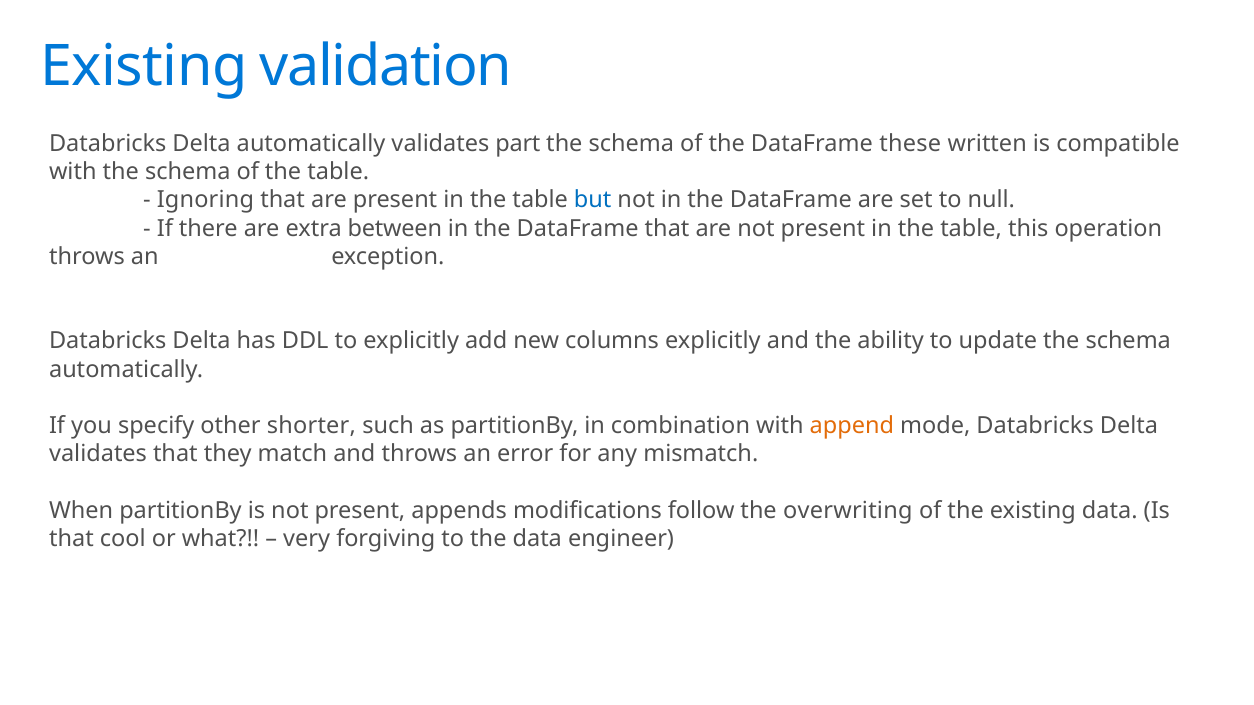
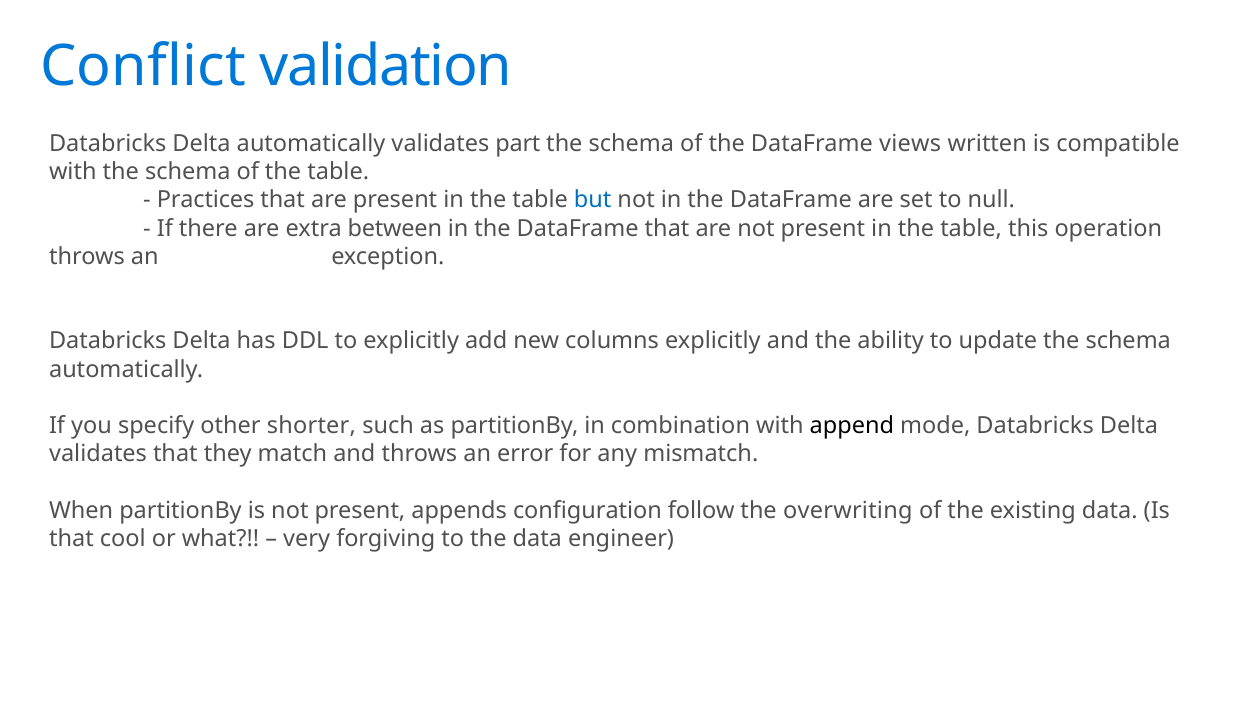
Existing: Existing -> Conflict (143, 67)
these: these -> views (910, 144)
Ignoring: Ignoring -> Practices (206, 200)
append colour: orange -> black (852, 426)
modifications: modifications -> configuration (587, 511)
